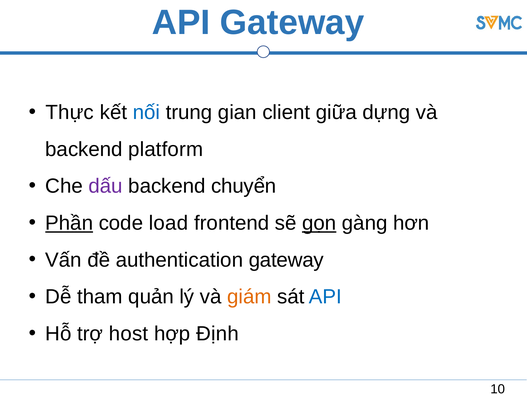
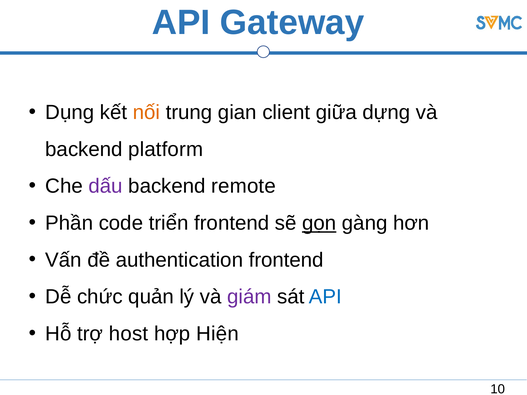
Thực: Thực -> Dụng (70, 112)
nối colour: blue -> orange (146, 112)
chuyển: chuyển -> remote (244, 186)
Phần underline: present -> none (69, 223)
load: load -> triển (169, 223)
authentication gateway: gateway -> frontend (286, 260)
tham: tham -> chức (100, 297)
giám colour: orange -> purple (249, 297)
Định: Định -> Hiện (217, 334)
